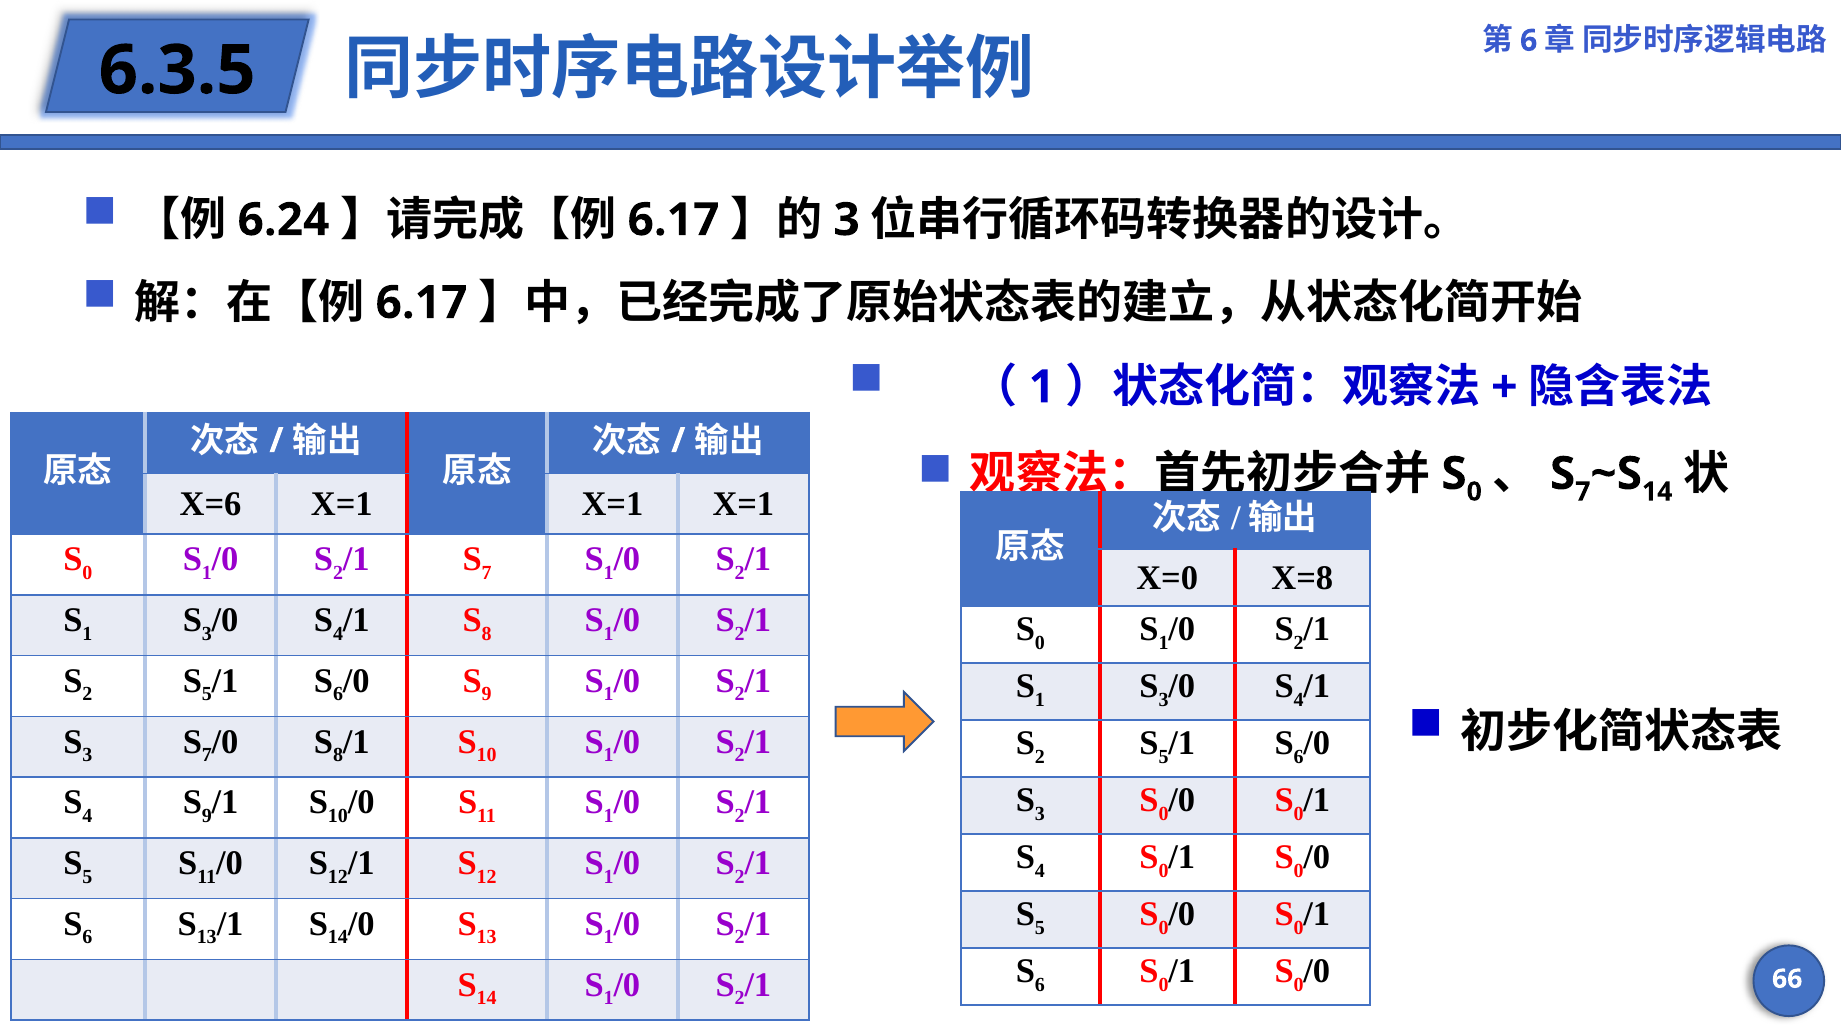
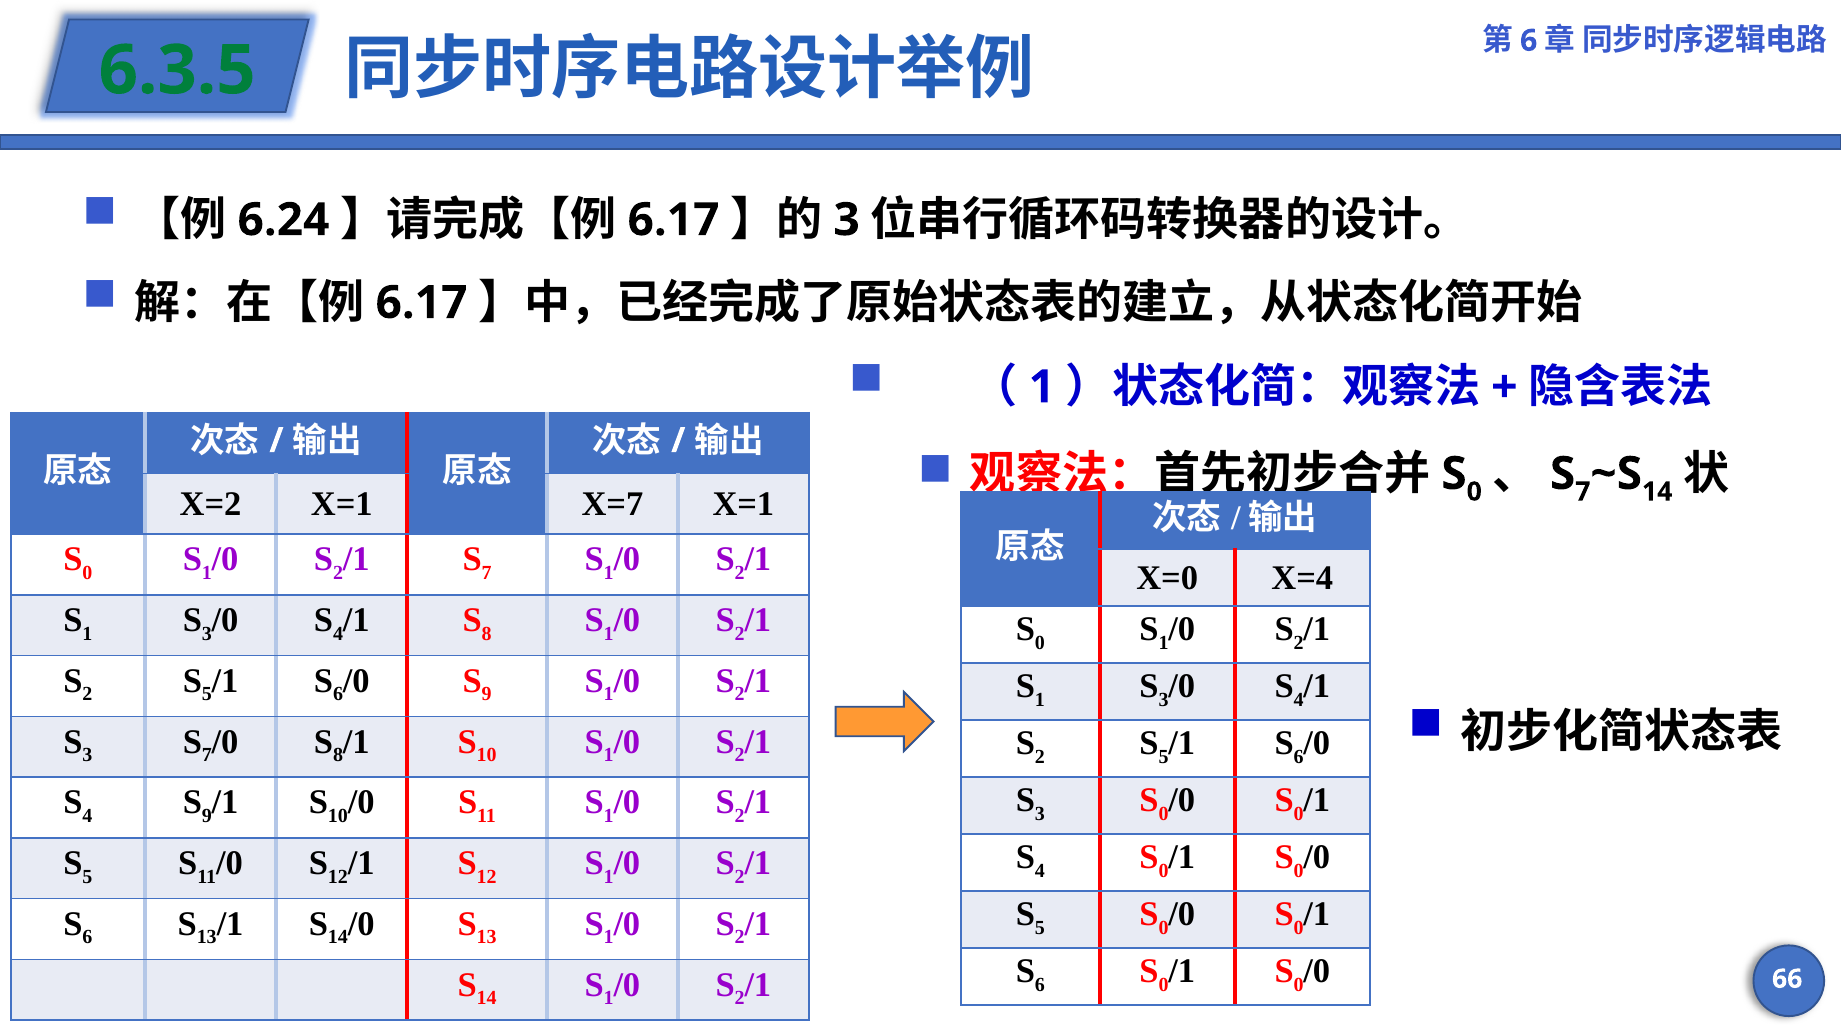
6.3.5 colour: black -> green (177, 71)
X=6: X=6 -> X=2 (211, 504)
X=1: X=1 -> X=7 (612, 504)
X=8: X=8 -> X=4 (1302, 577)
